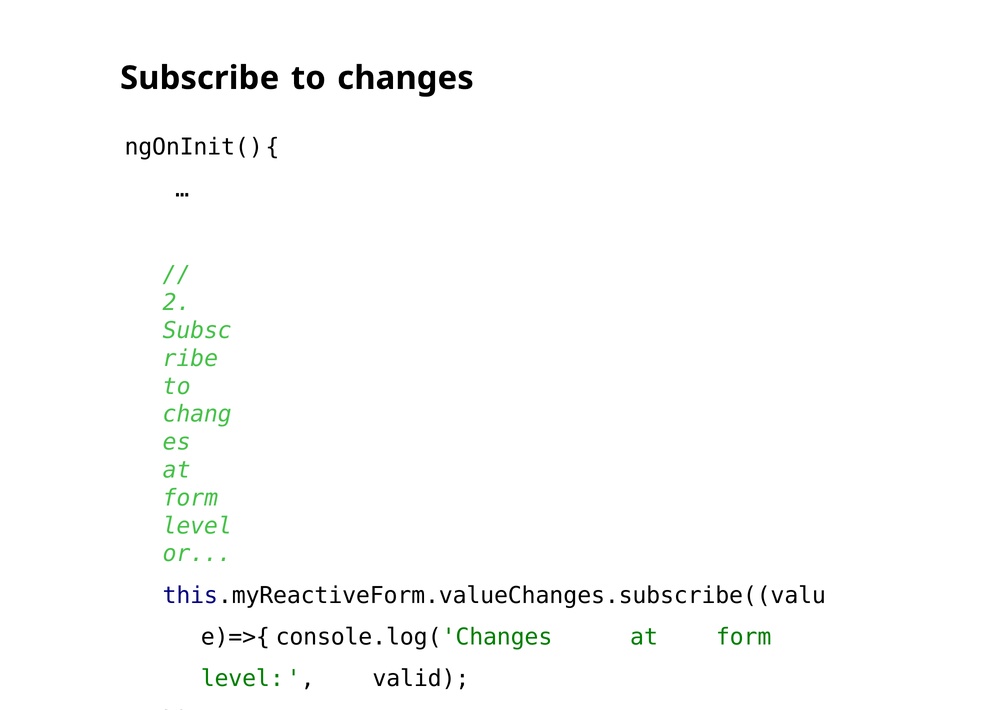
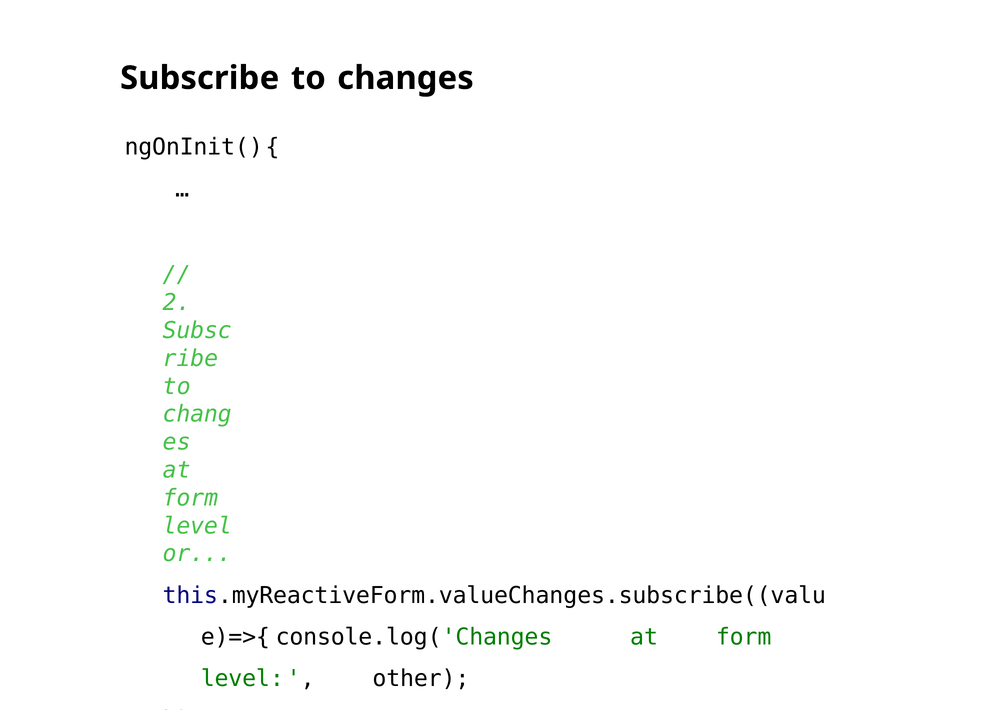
valid: valid -> other (421, 679)
